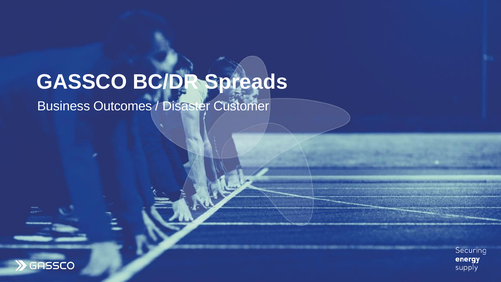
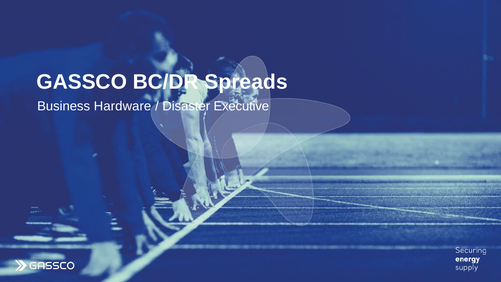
Outcomes: Outcomes -> Hardware (123, 106)
Customer: Customer -> Executive (241, 106)
